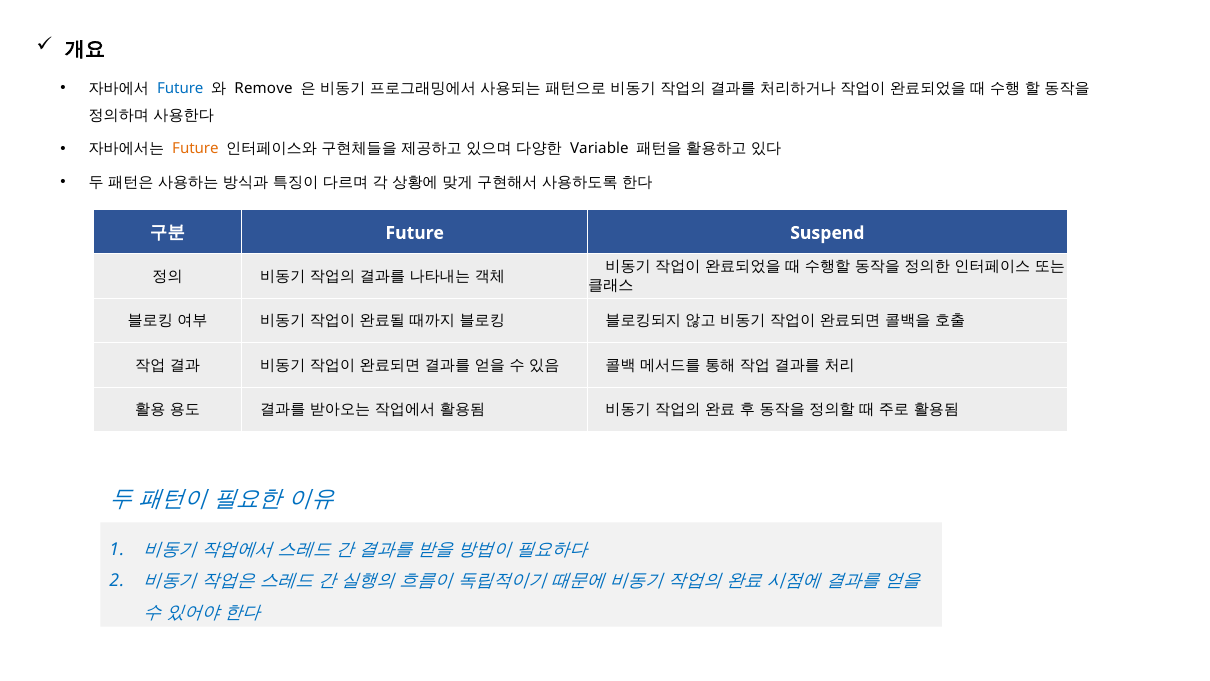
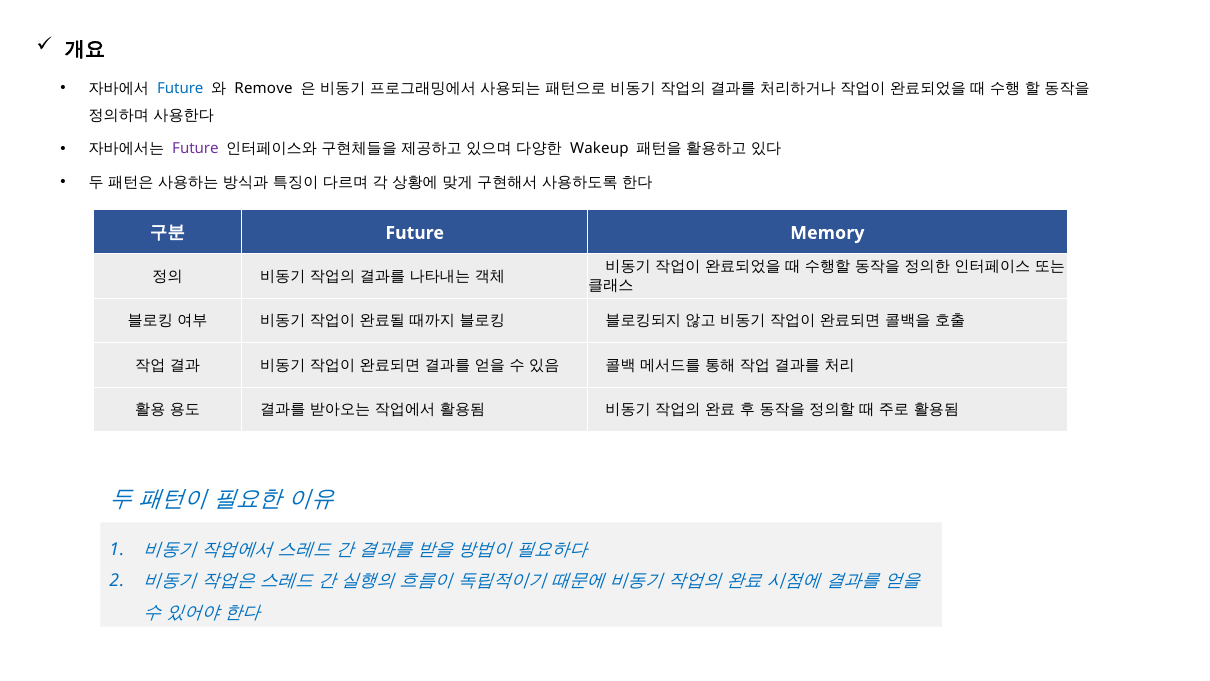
Future colour: orange -> purple (195, 149)
Variable: Variable -> Wakeup (599, 149)
Suspend: Suspend -> Memory (827, 233)
